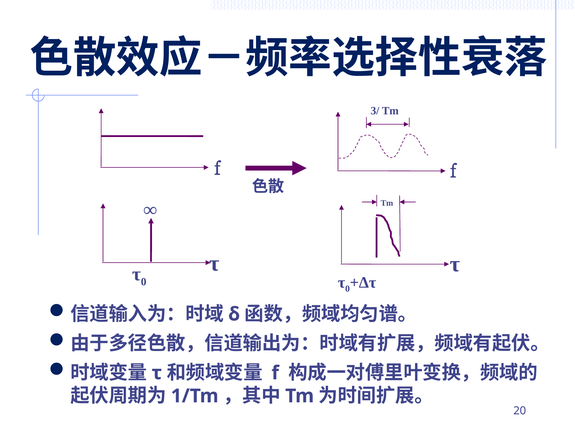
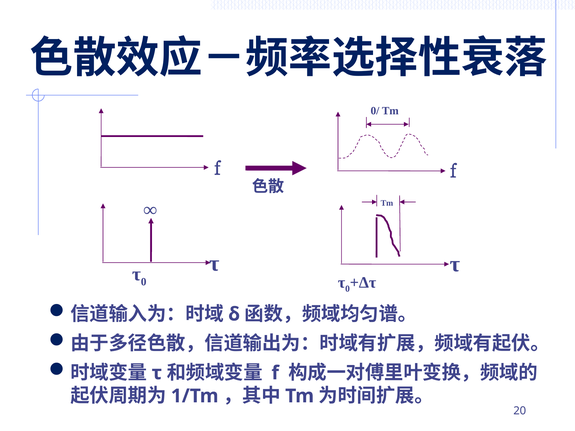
3/: 3/ -> 0/ (375, 111)
